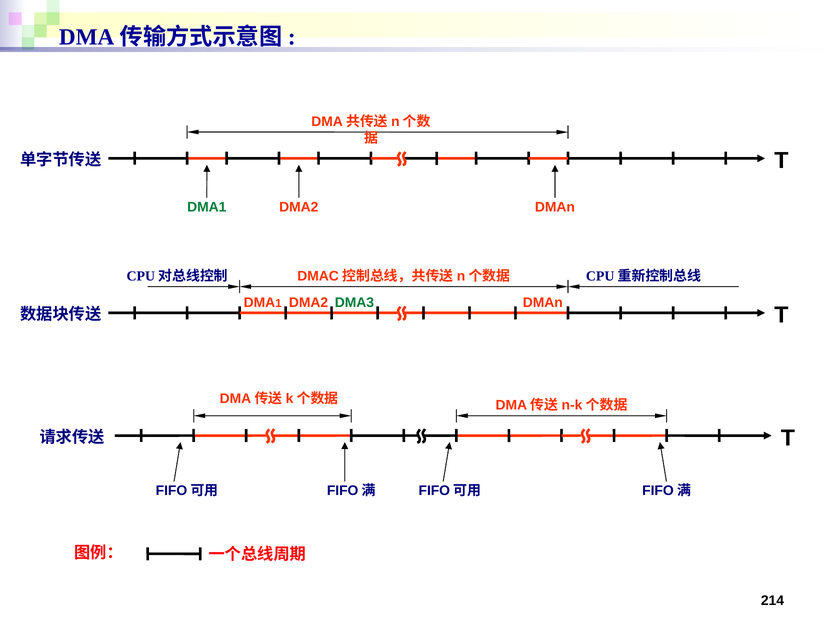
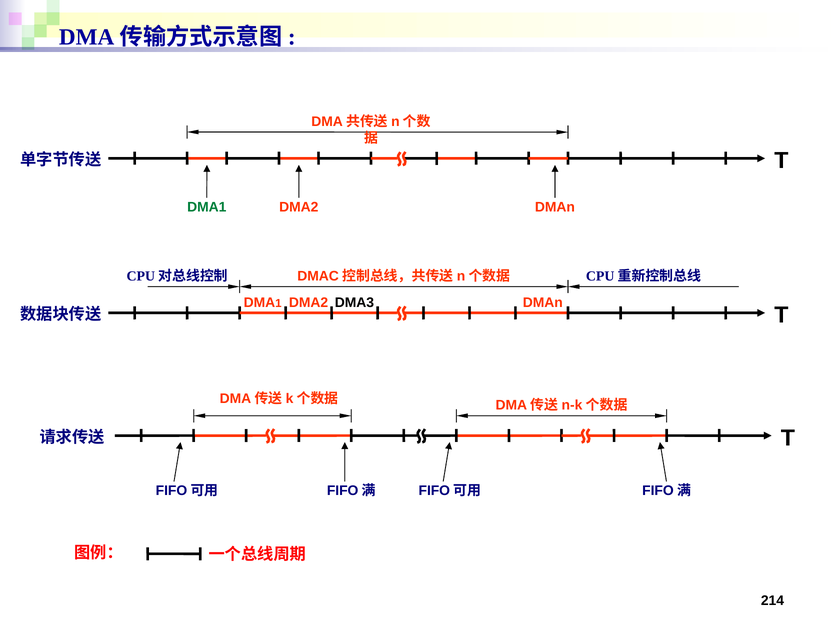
DMA3 colour: green -> black (354, 302)
